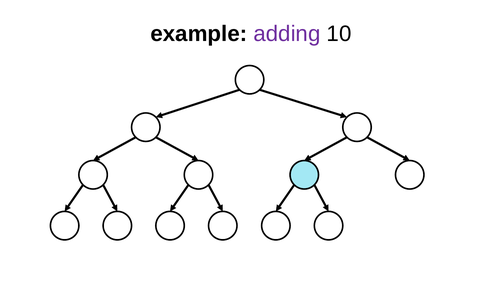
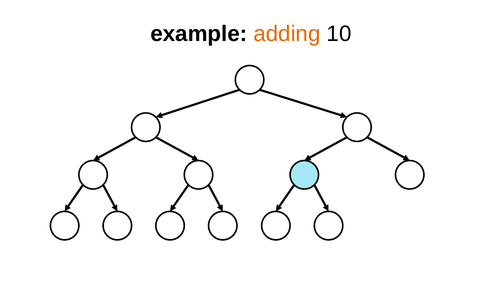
adding colour: purple -> orange (287, 34)
